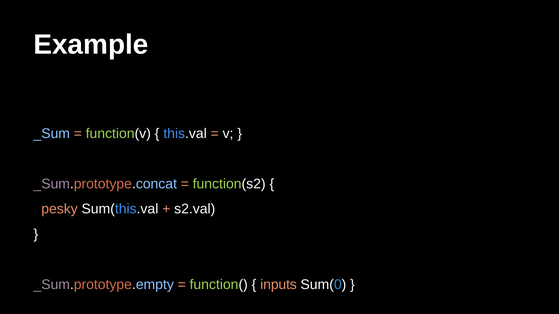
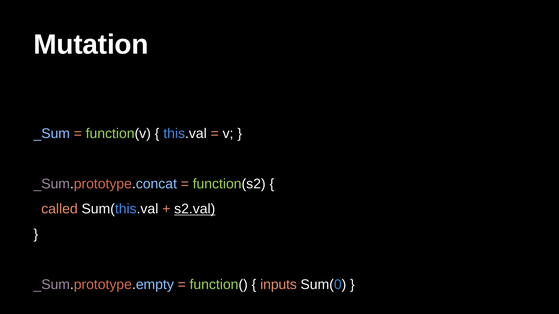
Example: Example -> Mutation (91, 45)
pesky: pesky -> called (59, 209)
s2.val underline: none -> present (195, 209)
